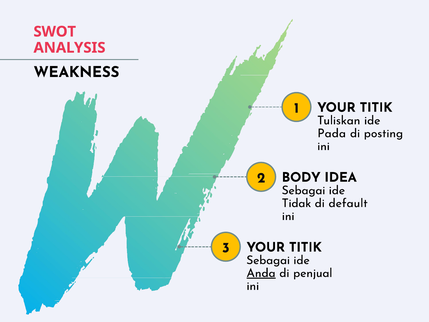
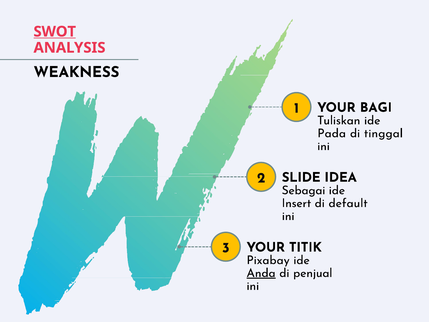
SWOT underline: none -> present (55, 32)
TITIK: TITIK -> BAGI (376, 107)
posting: posting -> tinggal (383, 133)
BODY: BODY -> SLIDE (301, 177)
Tidak: Tidak -> Insert (296, 203)
Sebagai: Sebagai -> Pixabay (268, 260)
